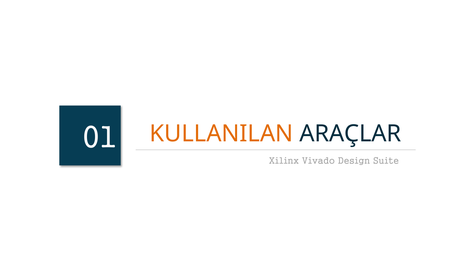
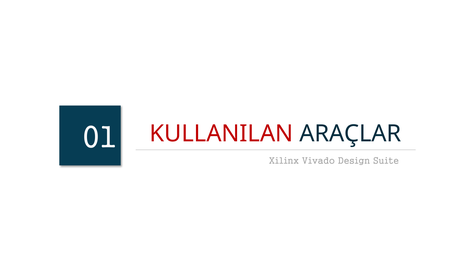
KULLANILAN colour: orange -> red (221, 134)
